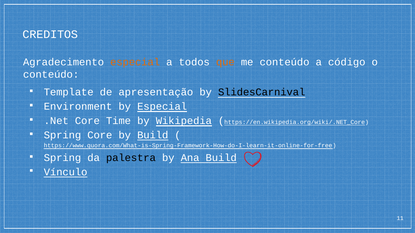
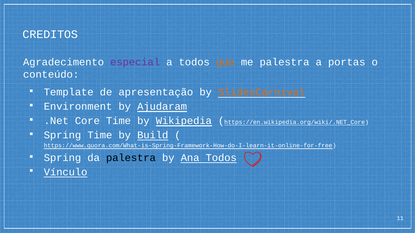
especial colour: orange -> purple (135, 62)
me conteúdo: conteúdo -> palestra (285, 62)
código: código -> portas (347, 62)
SlidesCarnival colour: black -> orange (262, 92)
by Especial: Especial -> Ajudaram (162, 107)
Spring Core: Core -> Time (100, 135)
Ana Build: Build -> Todos (221, 158)
